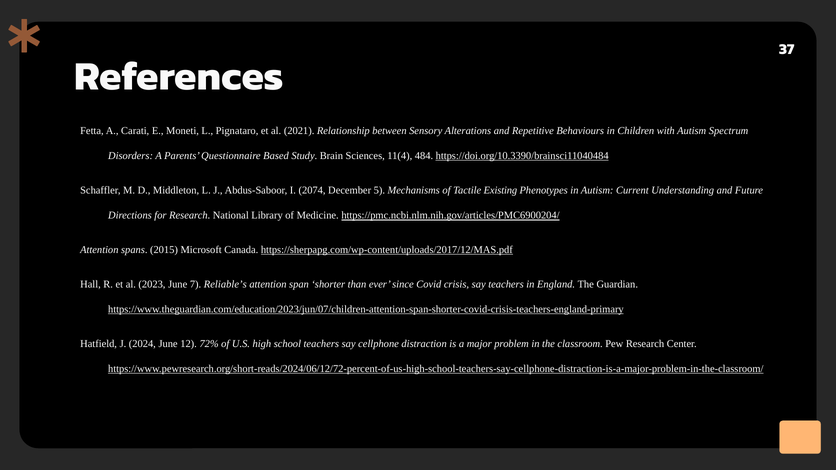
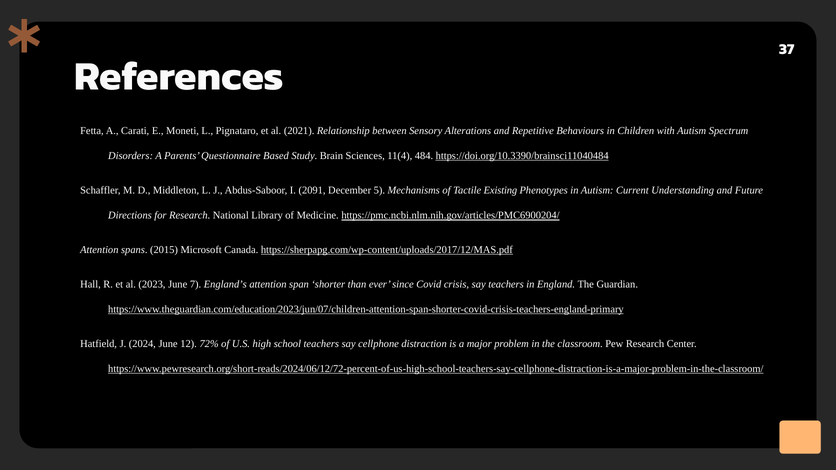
2074: 2074 -> 2091 (312, 190)
Reliable’s: Reliable’s -> England’s (225, 284)
